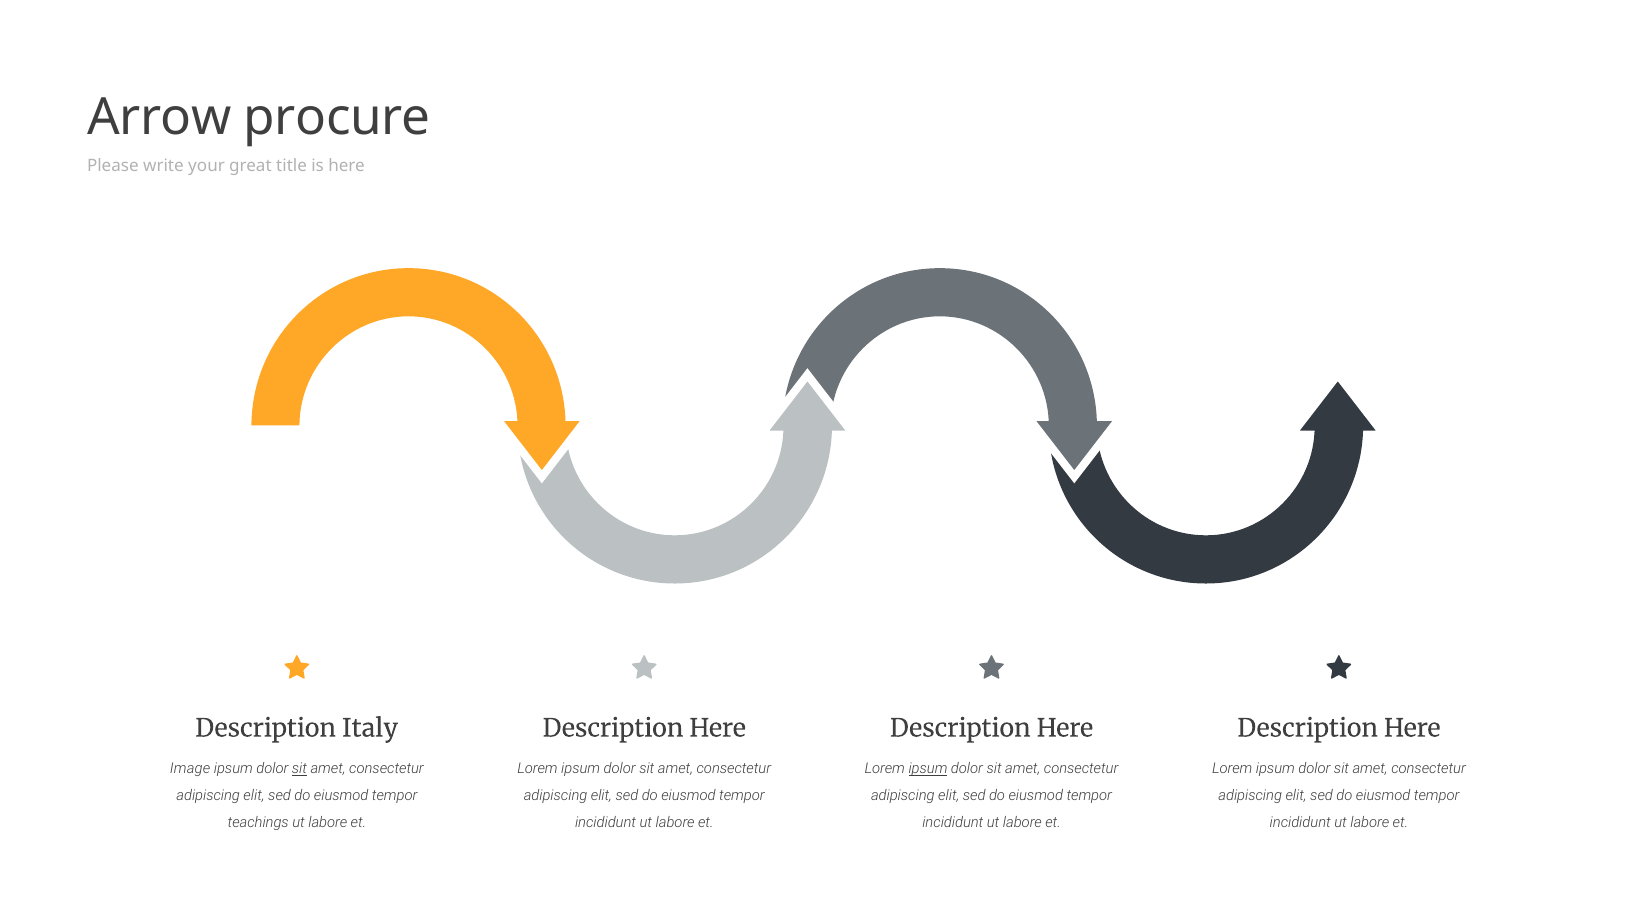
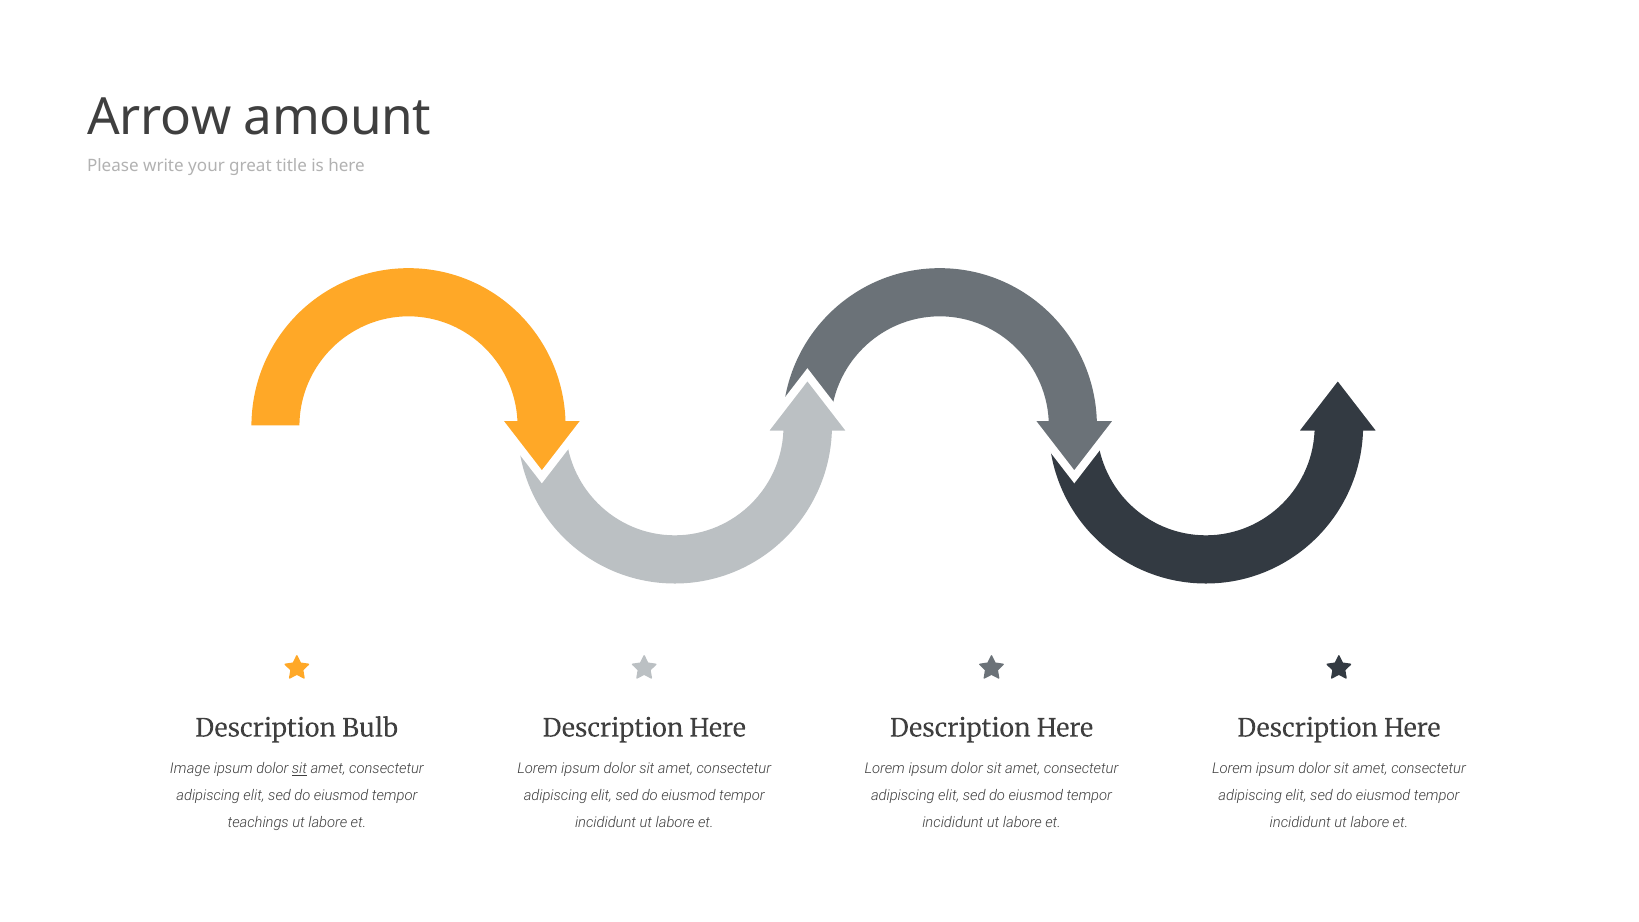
procure: procure -> amount (337, 118)
Italy: Italy -> Bulb (370, 728)
ipsum underline: present -> none (928, 769)
